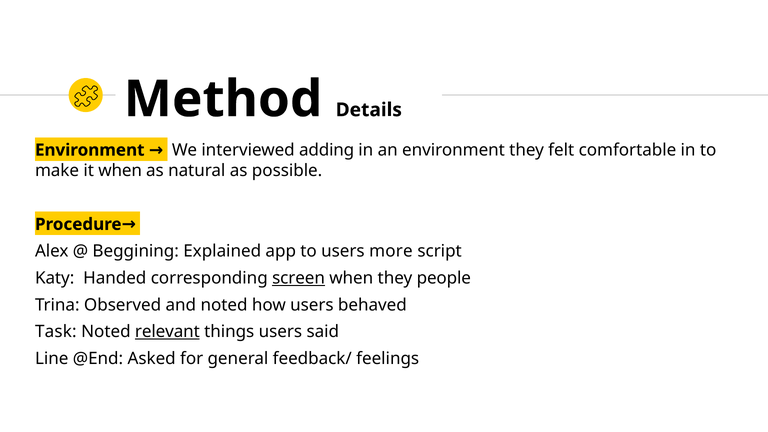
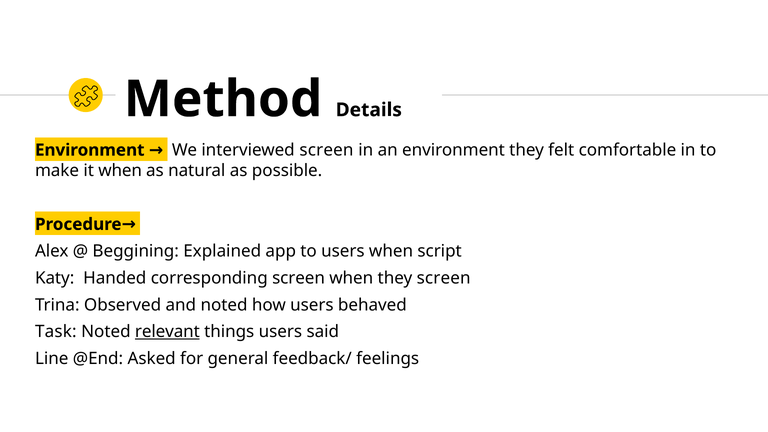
interviewed adding: adding -> screen (326, 150)
users more: more -> when (391, 251)
screen underline: present -> none (299, 278)
they people: people -> screen (444, 278)
